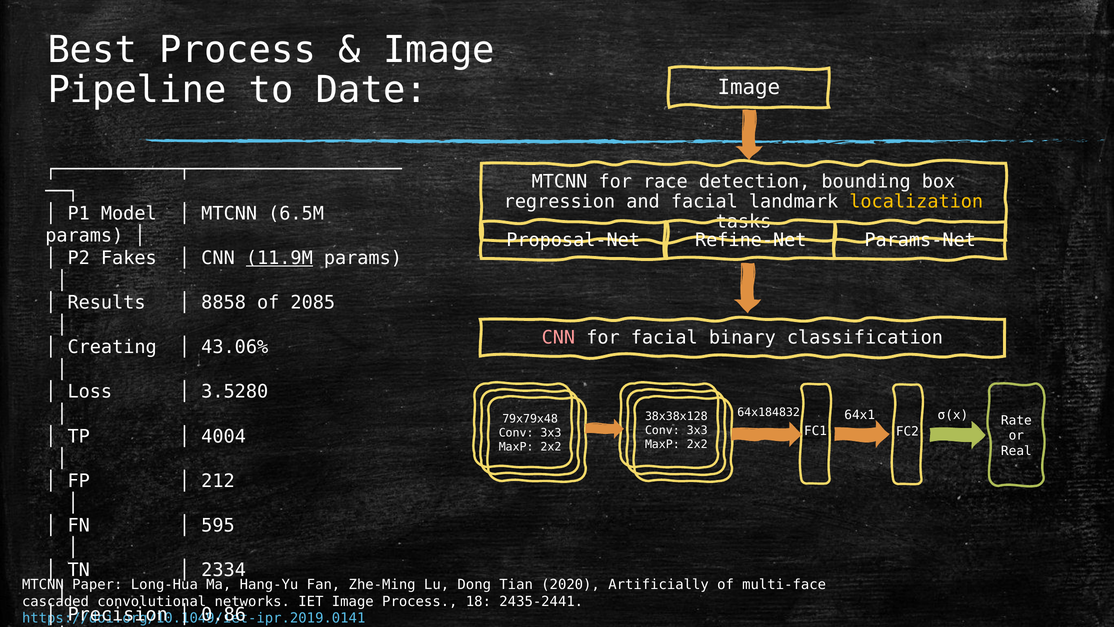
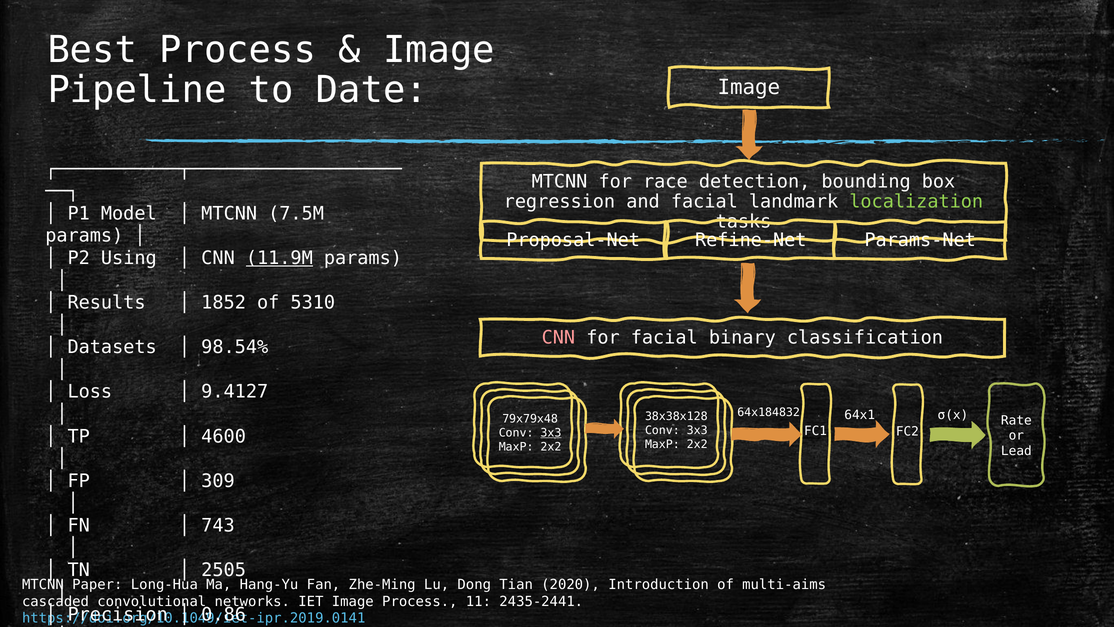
localization colour: yellow -> light green (916, 202)
6.5M: 6.5M -> 7.5M (296, 213)
Fakes: Fakes -> Using (129, 258)
8858: 8858 -> 1852 (224, 303)
2085: 2085 -> 5310 (313, 303)
Creating: Creating -> Datasets (112, 347)
43.06%: 43.06% -> 98.54% (235, 347)
3.5280: 3.5280 -> 9.4127 (235, 392)
3x3 underline: none -> present (551, 433)
4004: 4004 -> 4600 (224, 436)
Real: Real -> Lead (1016, 451)
212: 212 -> 309 (218, 481)
595: 595 -> 743 (218, 525)
2334: 2334 -> 2505 (224, 570)
Artificially: Artificially -> Introduction (659, 584)
multi-face: multi-face -> multi-aims (784, 584)
18: 18 -> 11 (478, 601)
